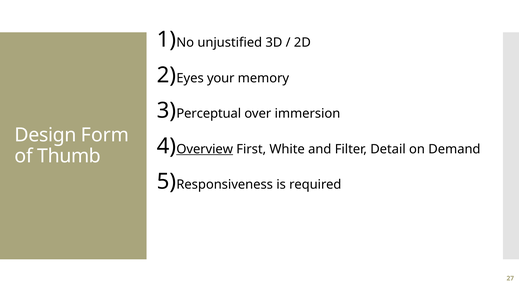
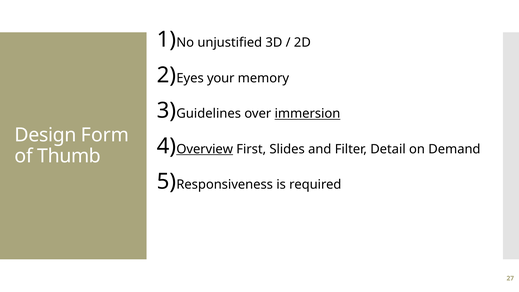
Perceptual: Perceptual -> Guidelines (209, 114)
immersion underline: none -> present (307, 114)
White: White -> Slides (287, 149)
